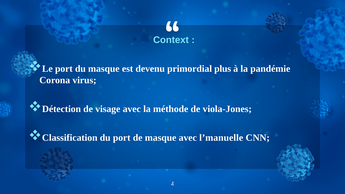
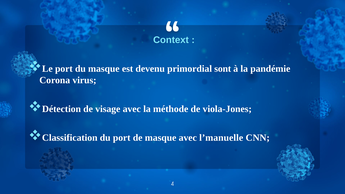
plus: plus -> sont (223, 69)
